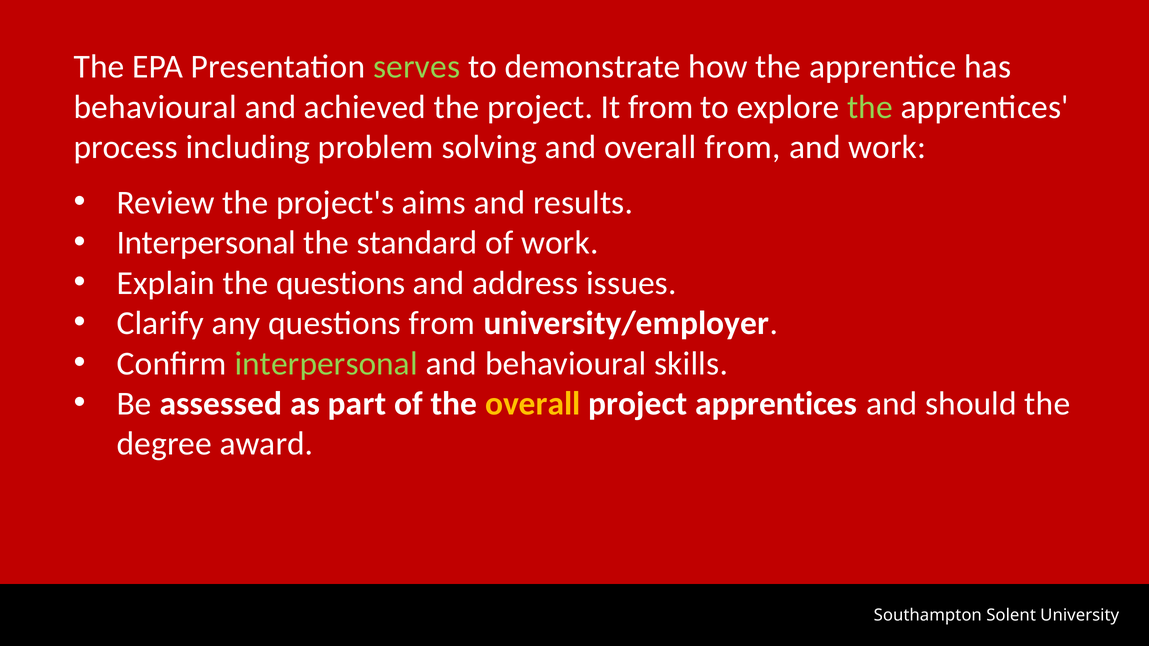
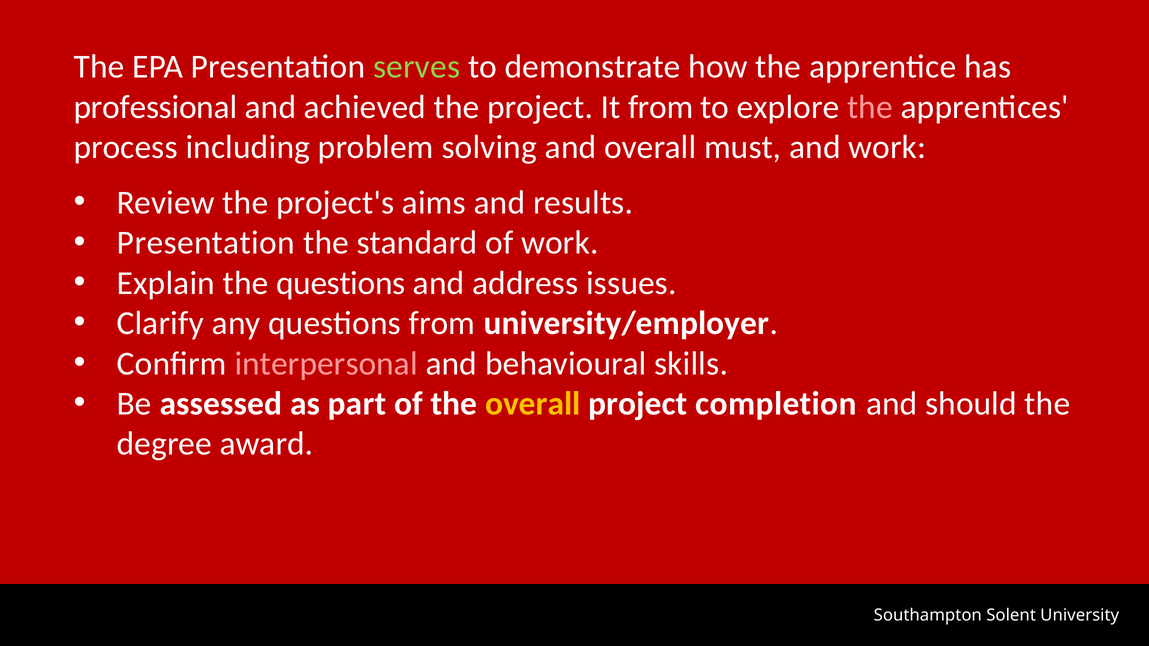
behavioural: behavioural -> professional (155, 107)
the colour: light green -> pink (870, 107)
overall from: from -> must (743, 147)
Interpersonal: Interpersonal -> Presentation (206, 243)
interpersonal colour: light green -> pink (326, 364)
project apprentices: apprentices -> completion (776, 404)
